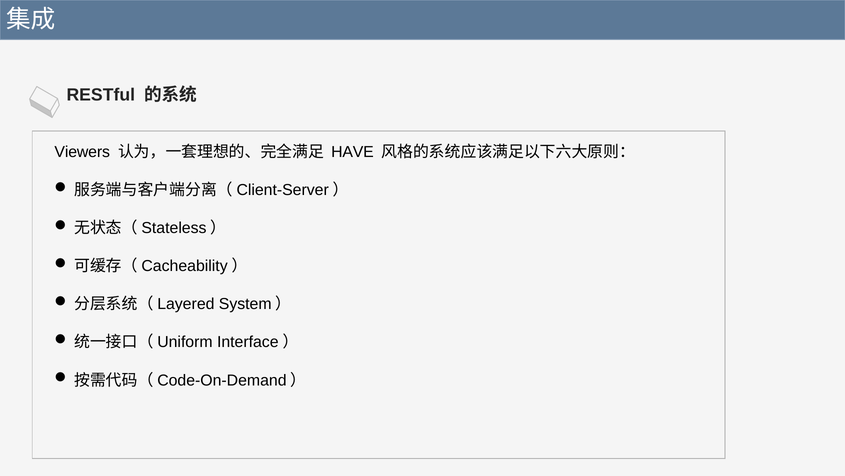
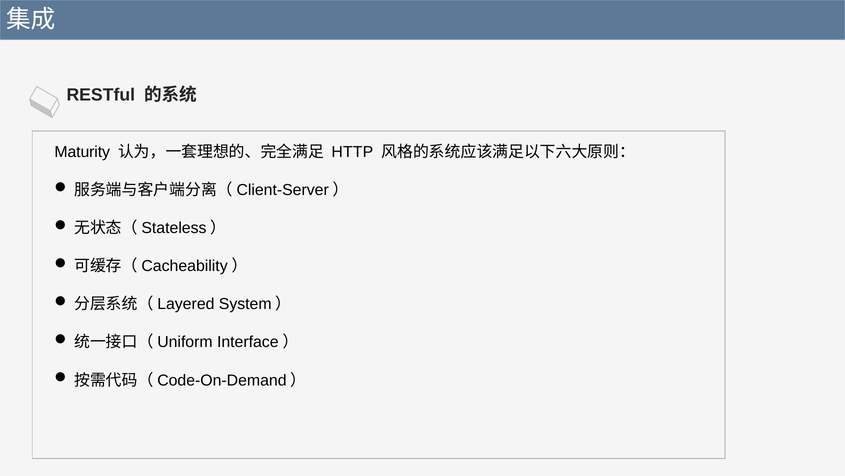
Viewers: Viewers -> Maturity (82, 152)
HAVE: HAVE -> HTTP (352, 152)
